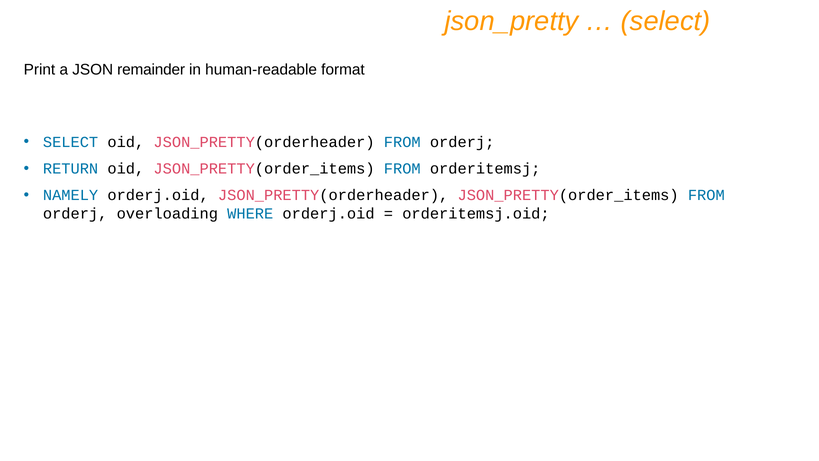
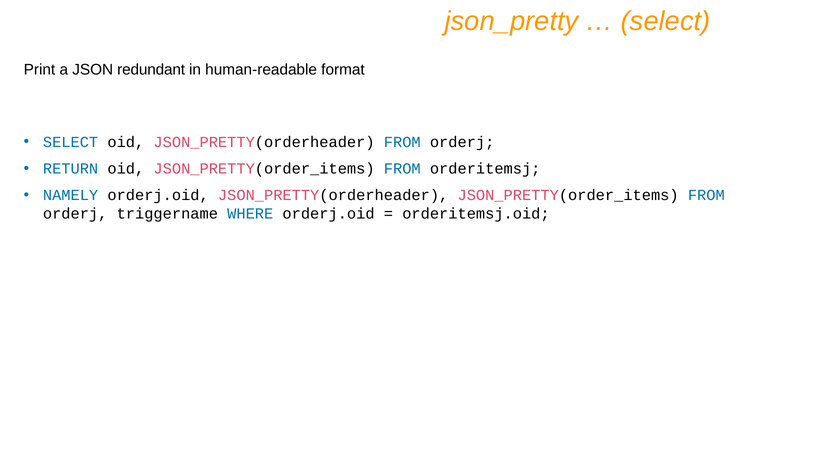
remainder: remainder -> redundant (151, 70)
overloading: overloading -> triggername (167, 214)
